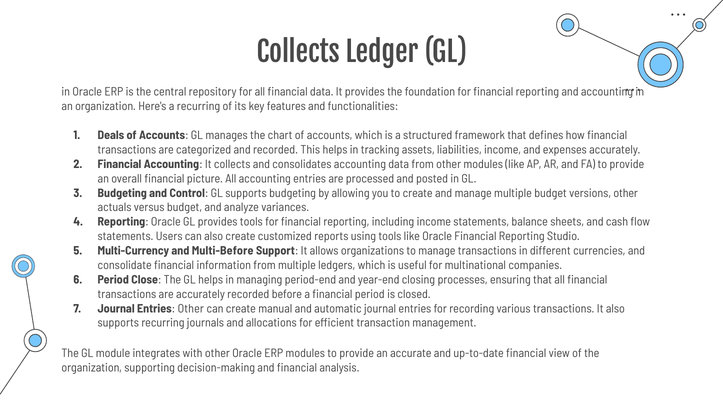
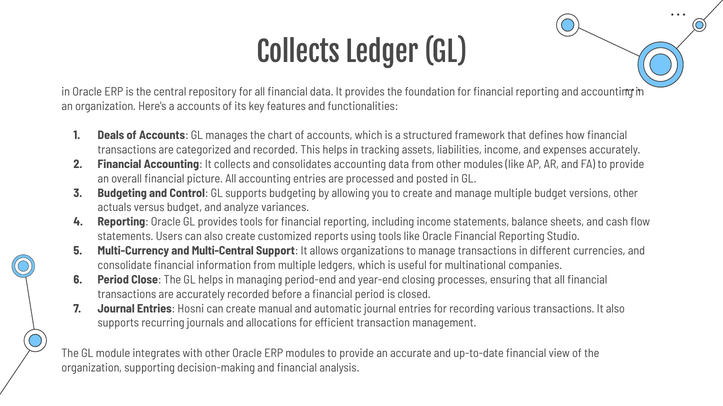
a recurring: recurring -> accounts (198, 107)
Multi-Before: Multi-Before -> Multi-Central (223, 251)
Entries Other: Other -> Hosni (191, 309)
